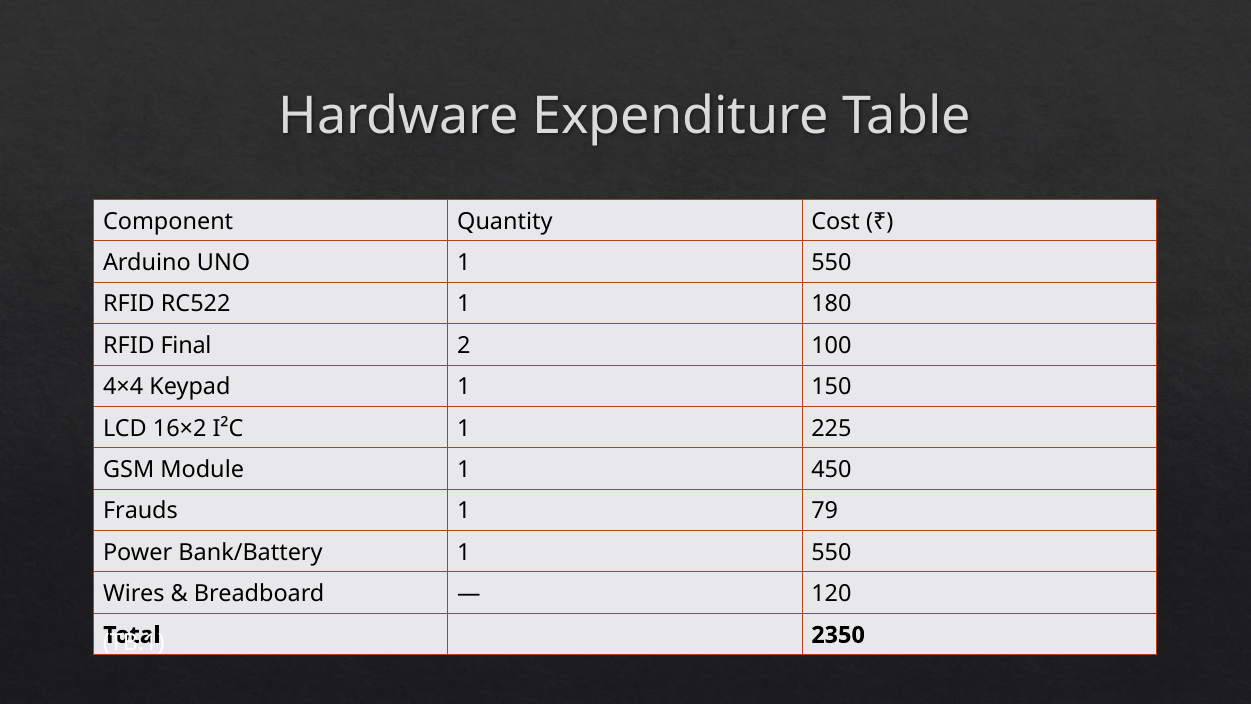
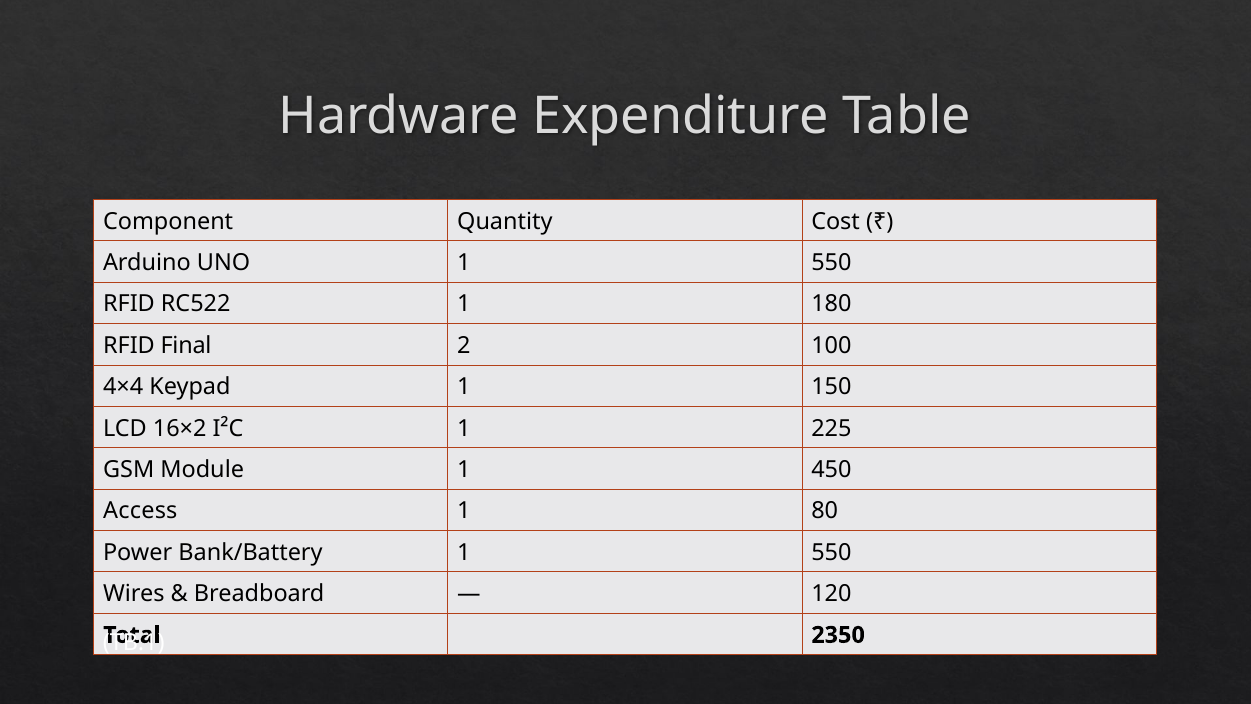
Frauds: Frauds -> Access (140, 511)
79: 79 -> 80 (825, 511)
